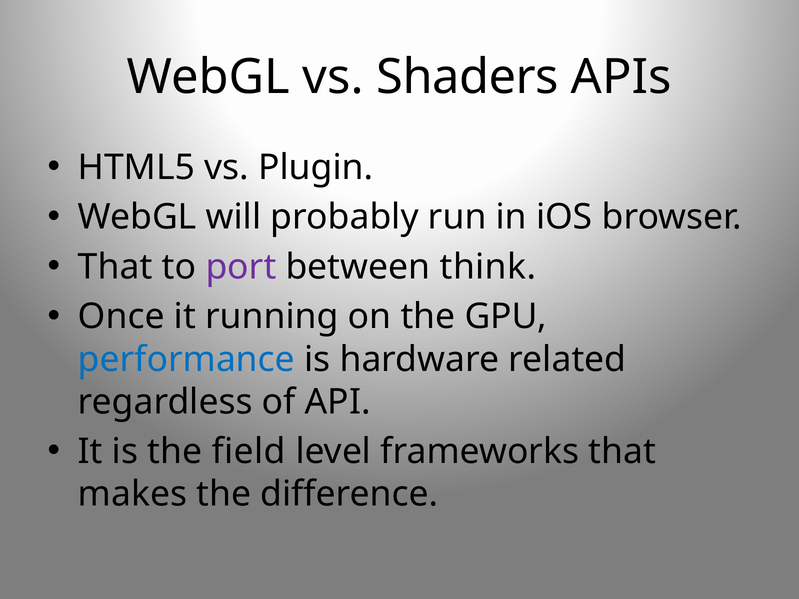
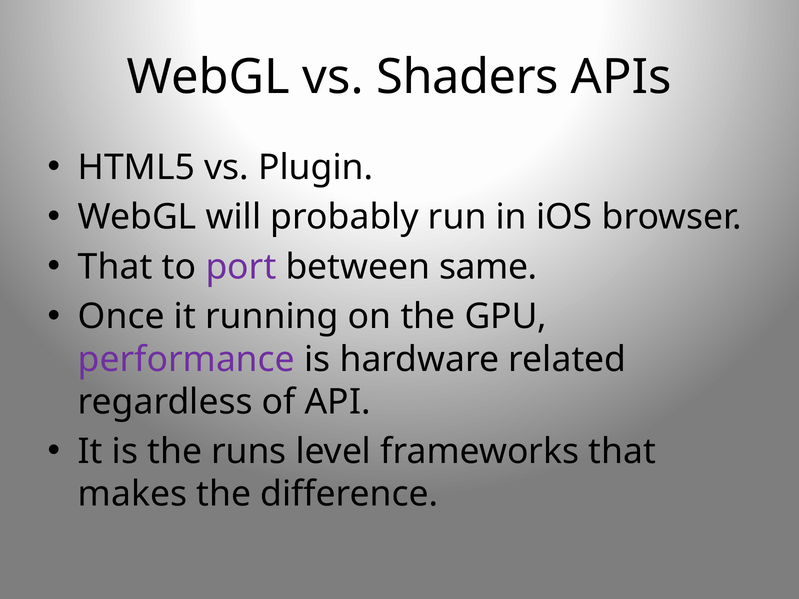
think: think -> same (488, 267)
performance colour: blue -> purple (186, 359)
field: field -> runs (249, 452)
